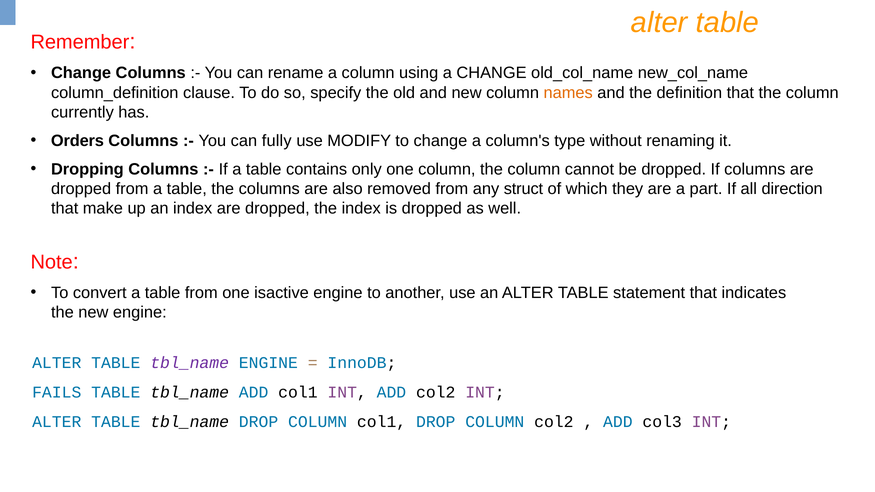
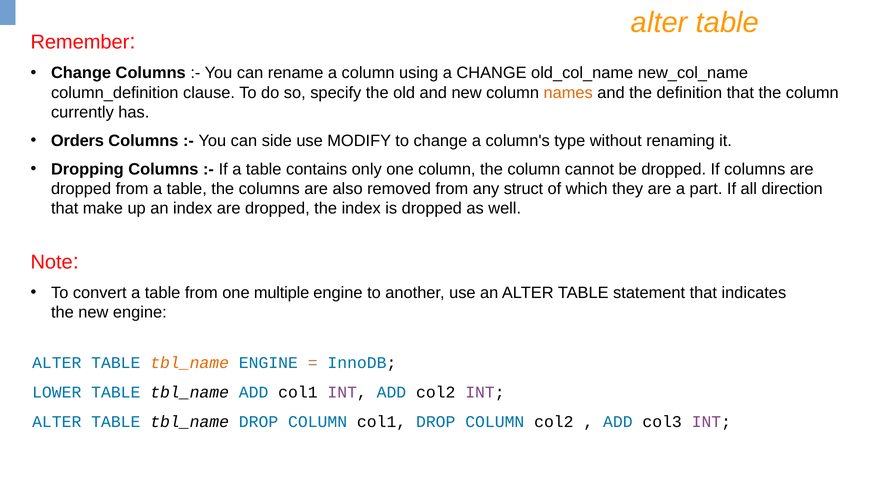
fully: fully -> side (277, 141)
isactive: isactive -> multiple (282, 293)
tbl_name colour: purple -> orange (190, 363)
FAILS: FAILS -> LOWER (57, 393)
